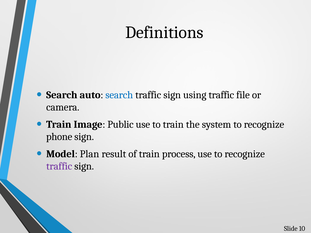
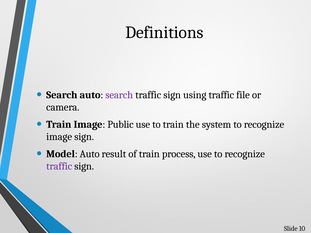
search colour: blue -> purple (119, 95)
phone: phone -> image (59, 137)
Model Plan: Plan -> Auto (90, 154)
